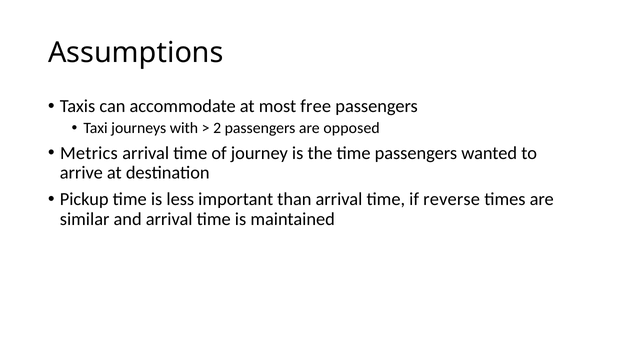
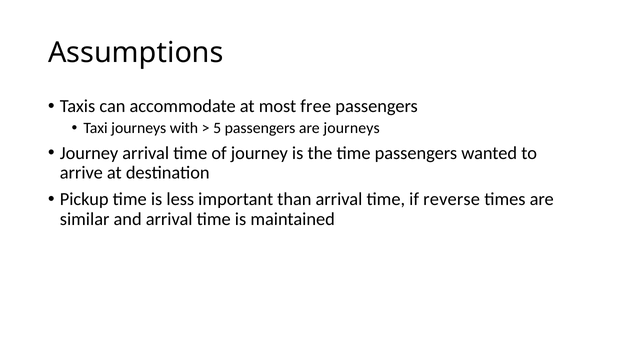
2: 2 -> 5 (217, 128)
are opposed: opposed -> journeys (352, 128)
Metrics: Metrics -> Journey (89, 153)
